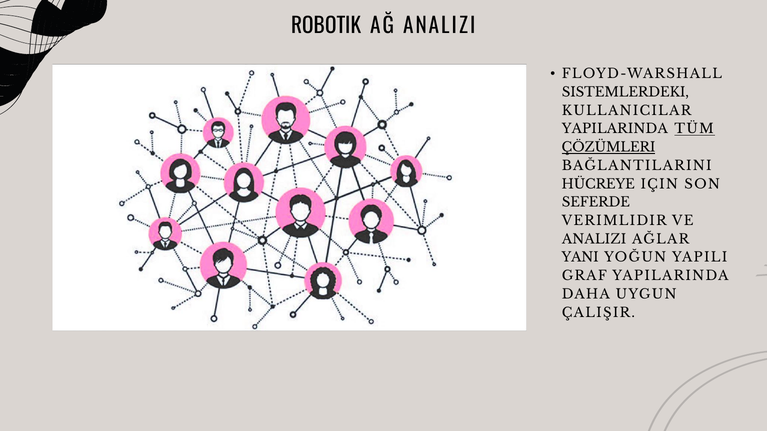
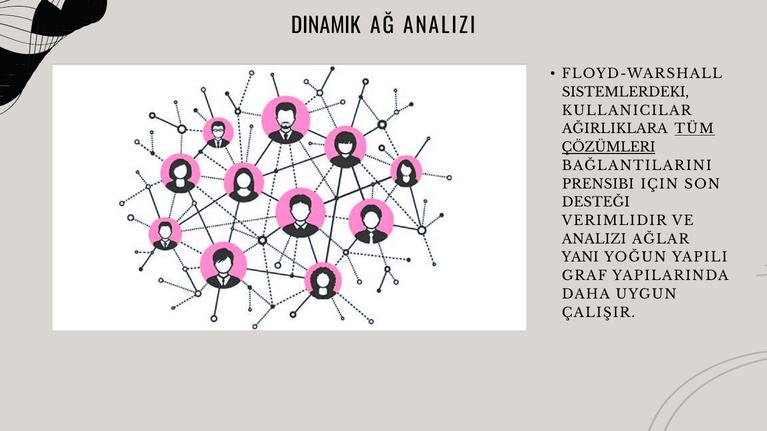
ROBOTIK: ROBOTIK -> DINAMIK (326, 26)
YAPILARINDA: YAPILARINDA -> AĞIRLIKLARA (615, 129)
HÜCREYE: HÜCREYE -> PRENSIBI (598, 184)
SEFERDE: SEFERDE -> DESTEĞI (596, 203)
